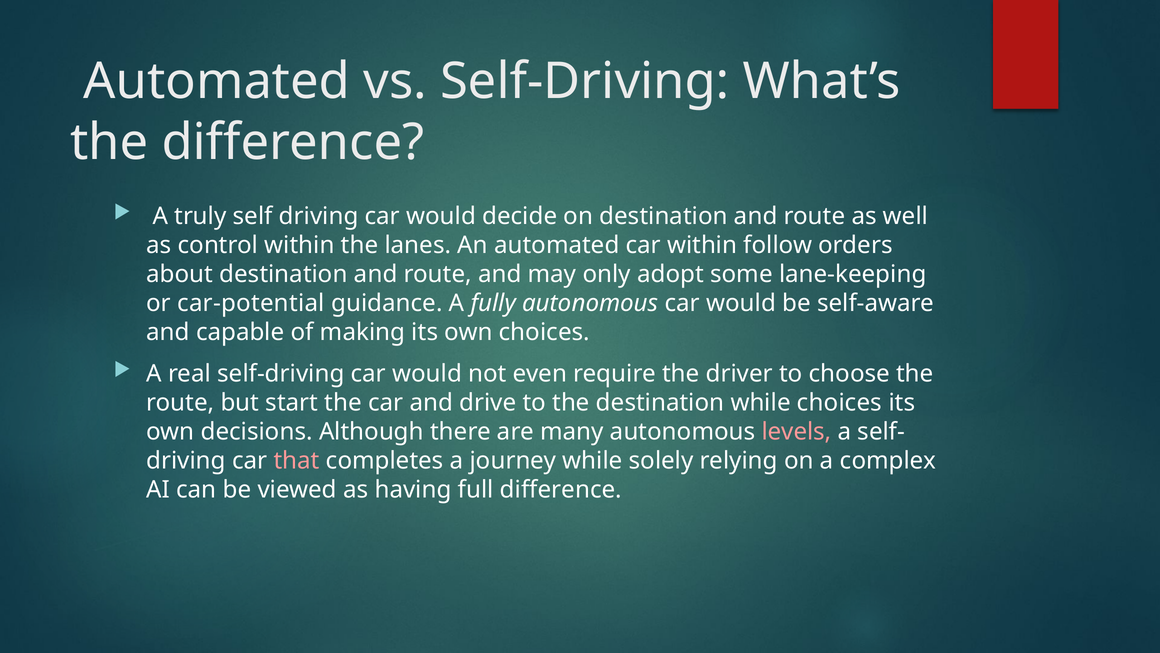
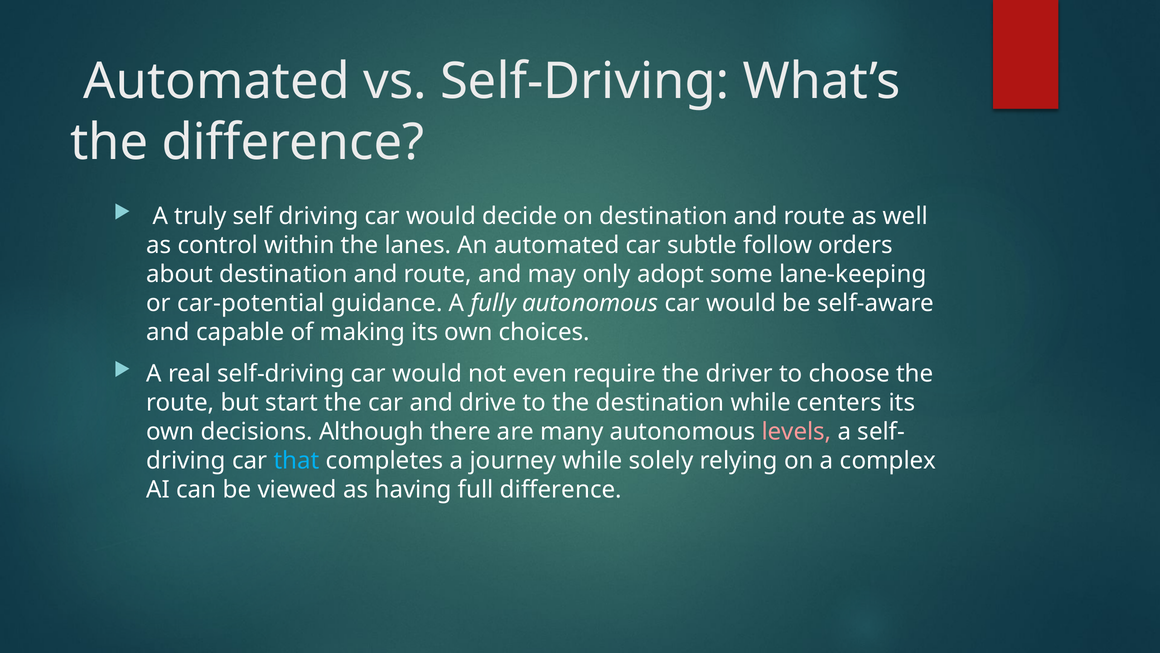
car within: within -> subtle (702, 245)
while choices: choices -> centers (839, 402)
that colour: pink -> light blue (297, 460)
